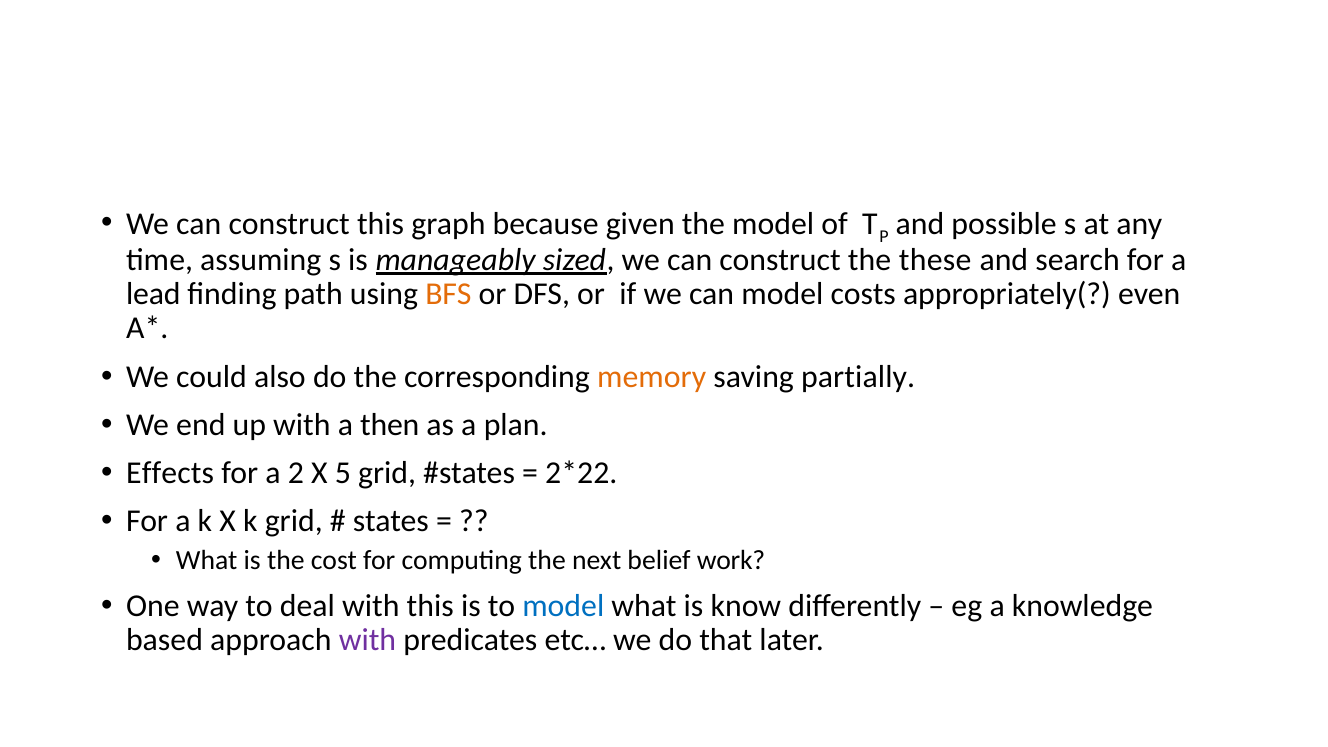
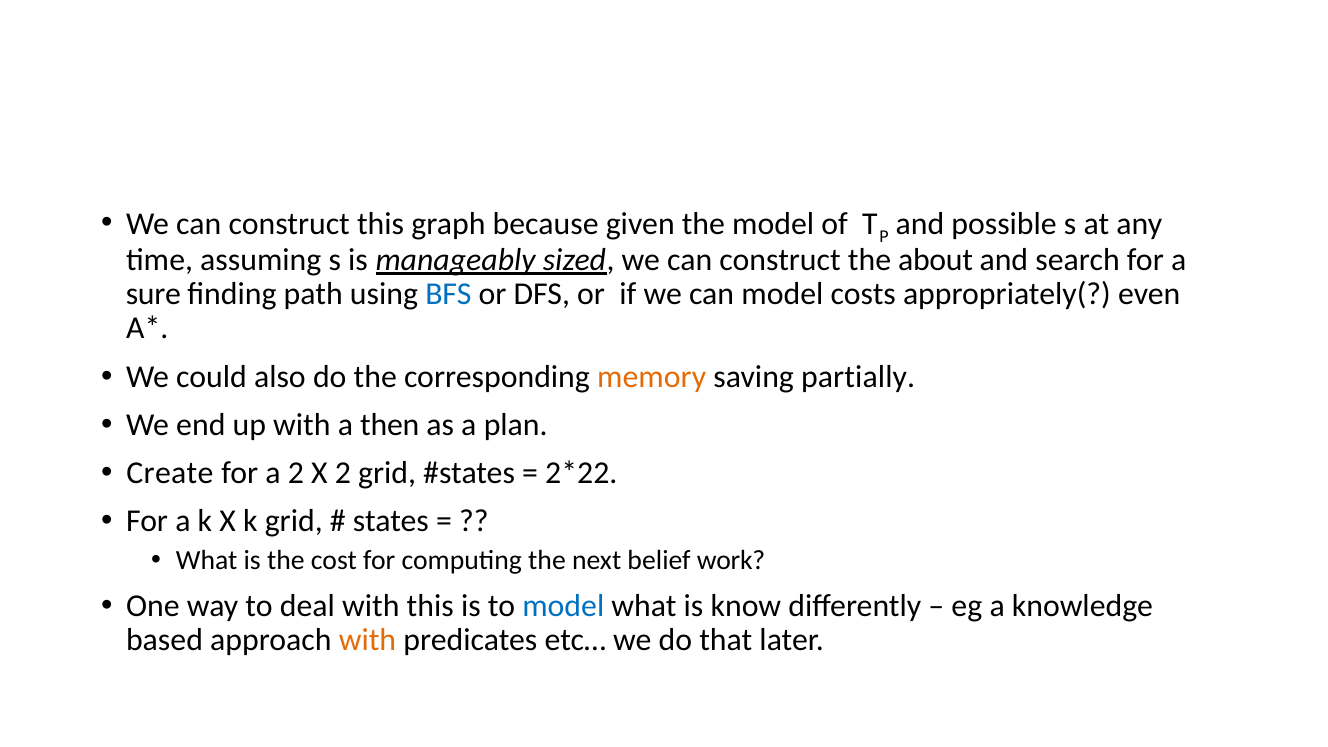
these: these -> about (936, 260)
lead: lead -> sure (153, 294)
BFS colour: orange -> blue (448, 294)
Effects: Effects -> Create (170, 473)
X 5: 5 -> 2 (343, 473)
with colour: purple -> orange (368, 640)
